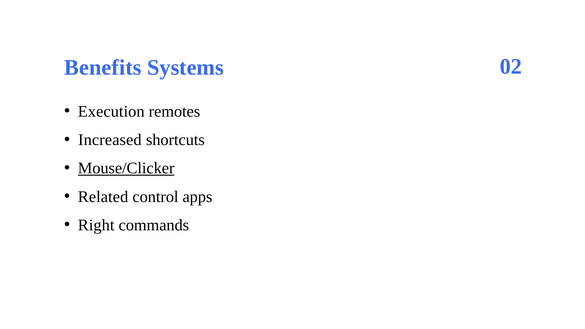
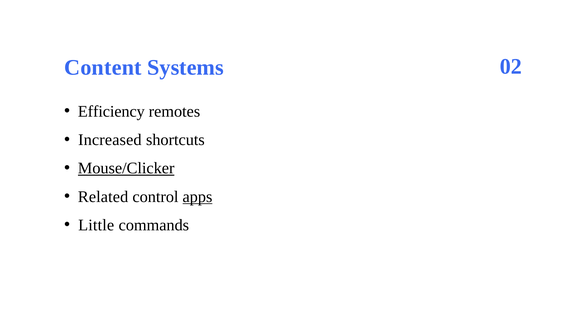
Benefits: Benefits -> Content (103, 68)
Execution: Execution -> Efficiency (111, 111)
apps underline: none -> present (197, 197)
Right: Right -> Little (96, 225)
